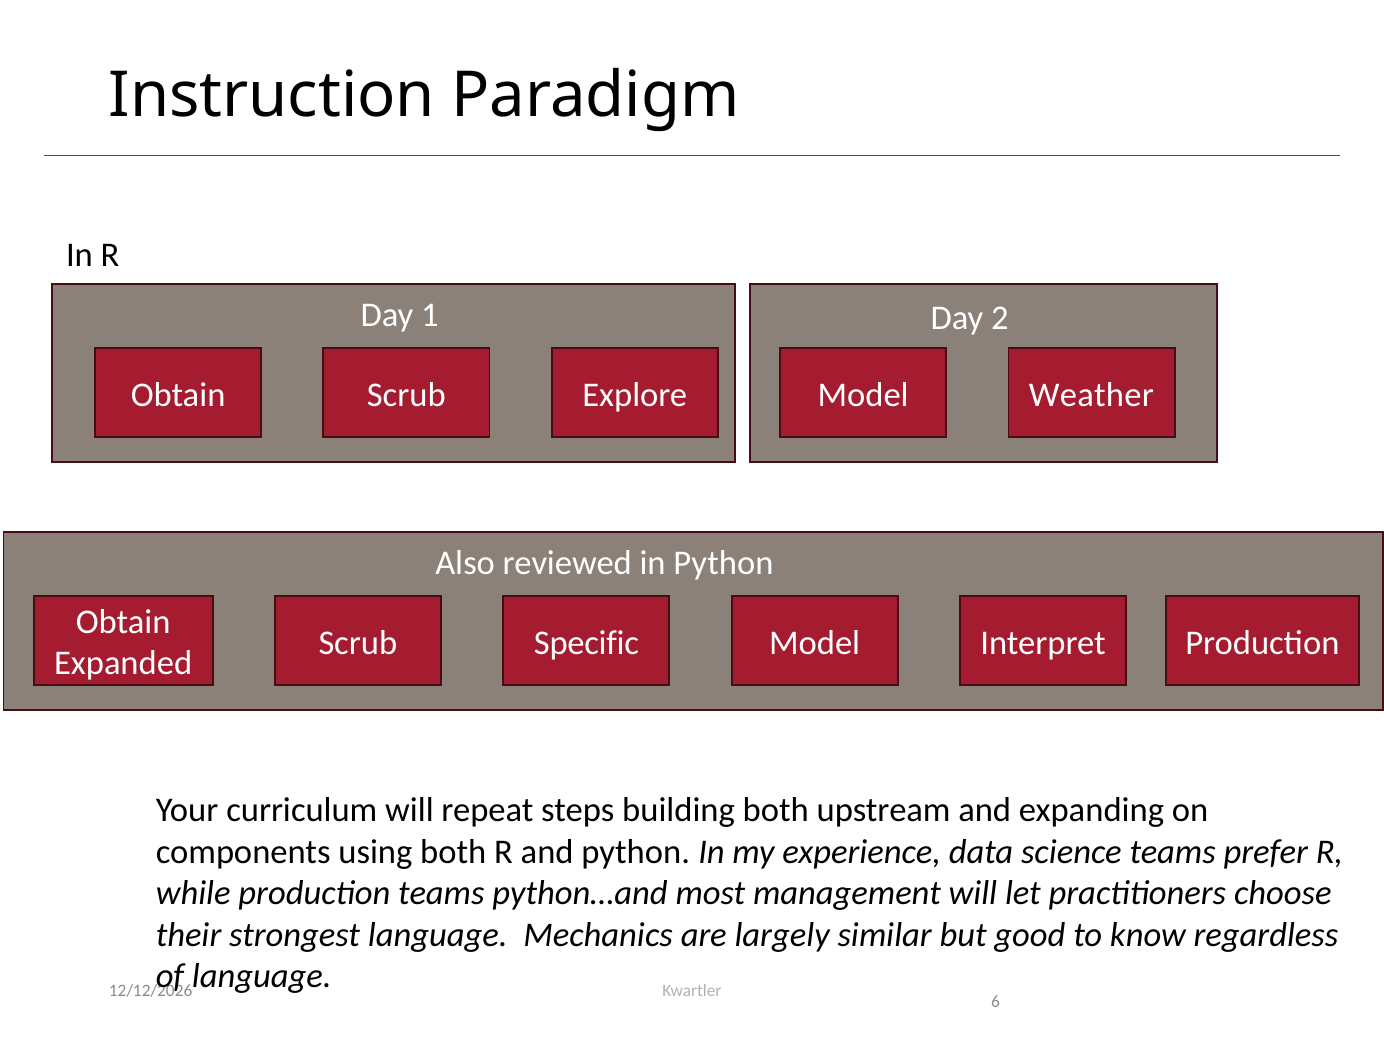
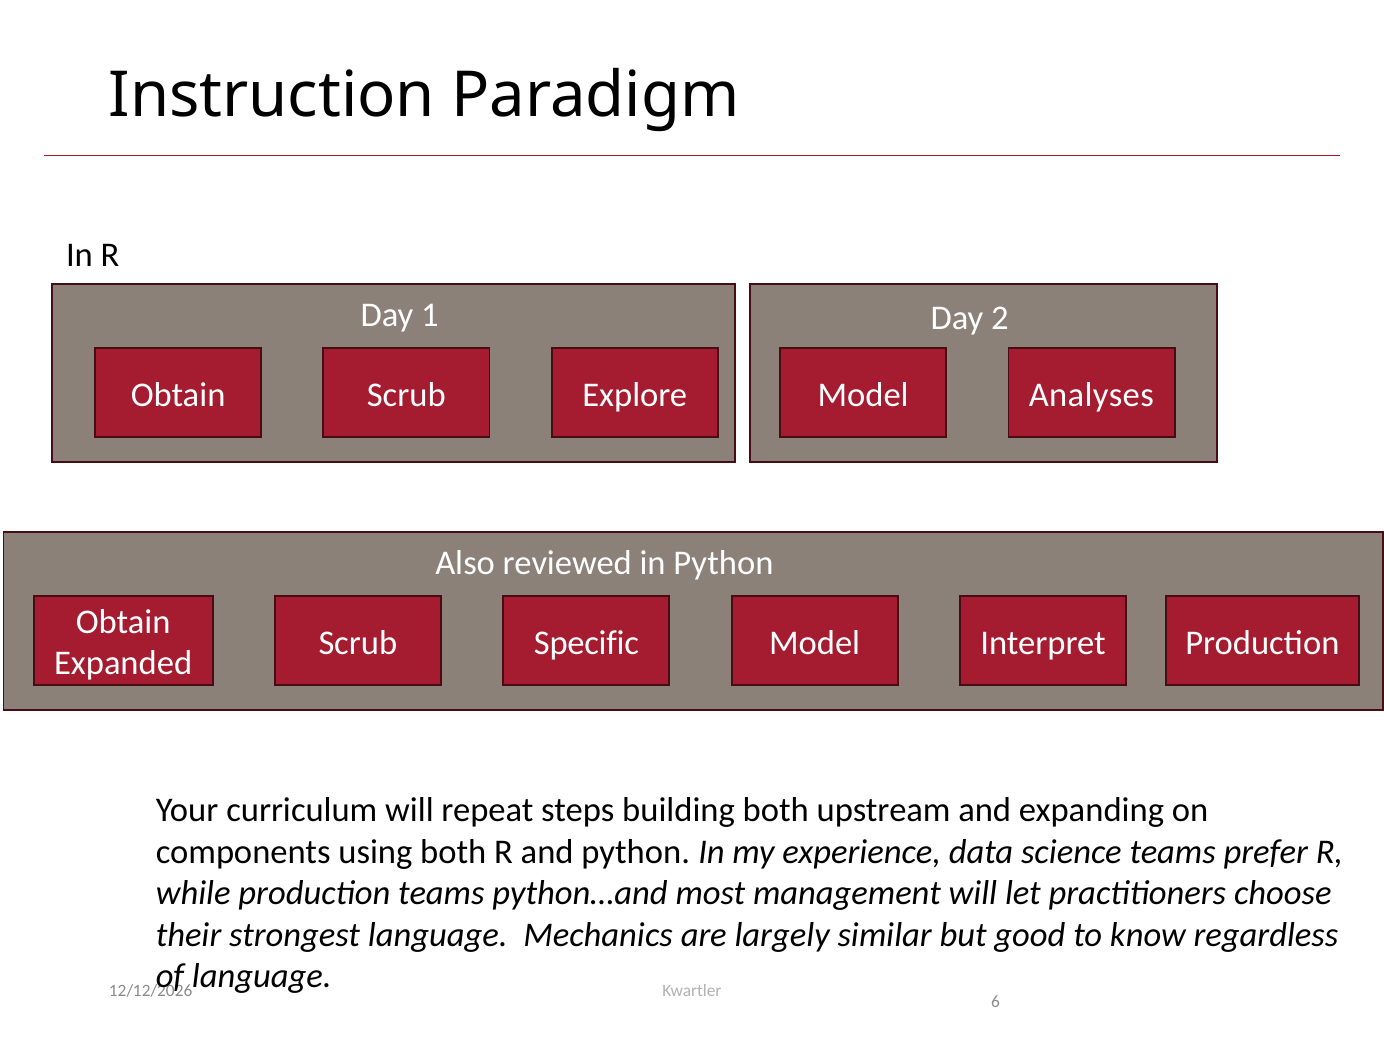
Weather: Weather -> Analyses (1091, 395)
